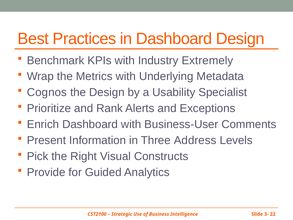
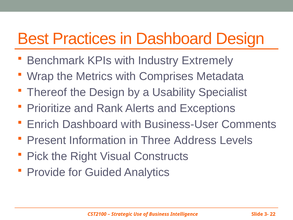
Underlying: Underlying -> Comprises (166, 76)
Cognos: Cognos -> Thereof (47, 92)
